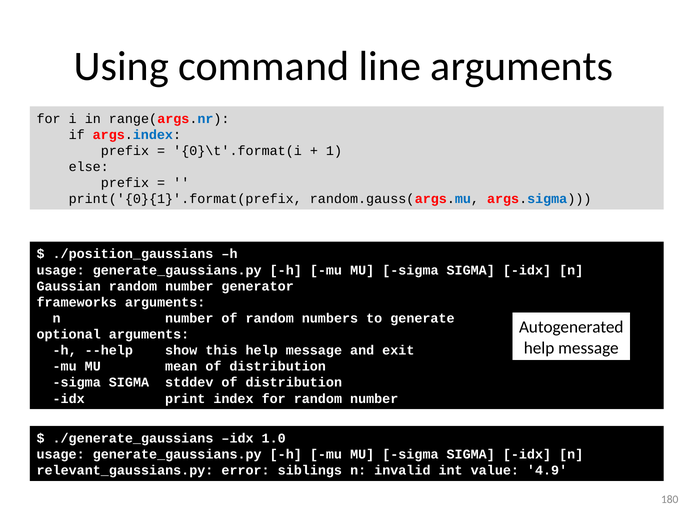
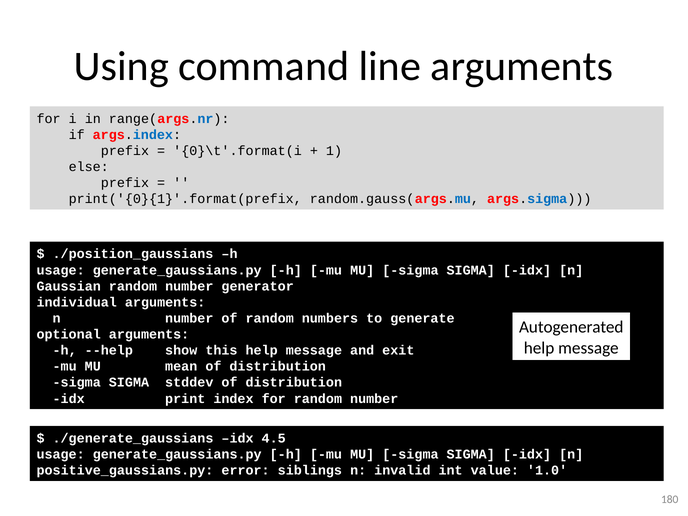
frameworks: frameworks -> individual (77, 302)
1.0: 1.0 -> 4.5 (274, 438)
relevant_gaussians.py: relevant_gaussians.py -> positive_gaussians.py (125, 470)
4.9: 4.9 -> 1.0 (547, 470)
